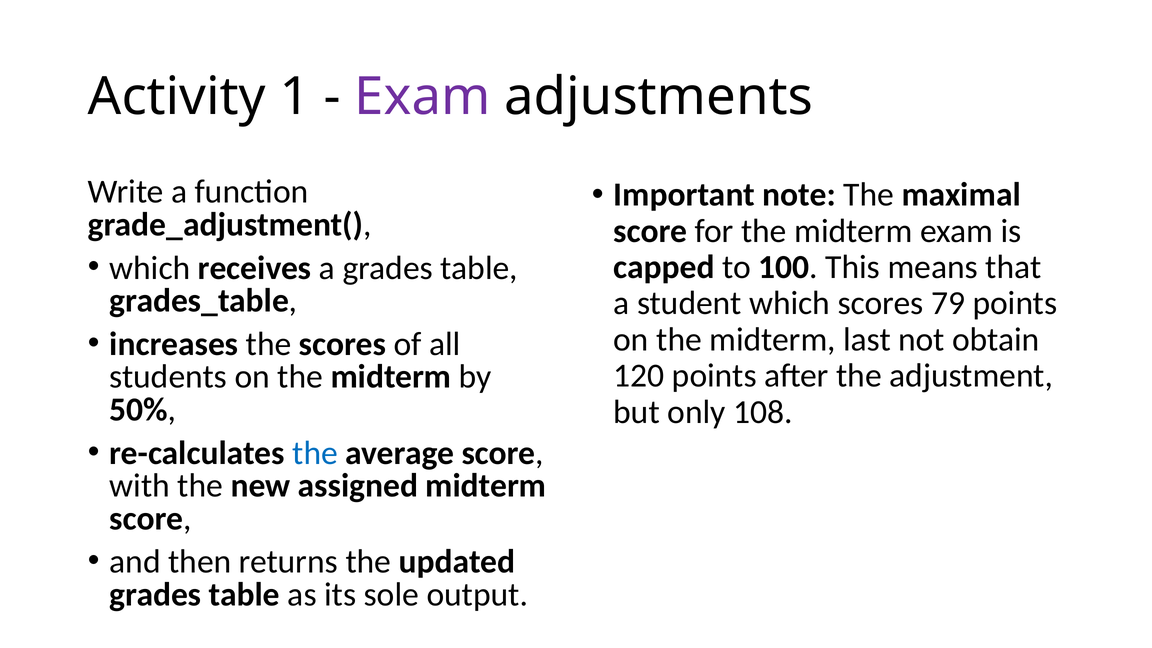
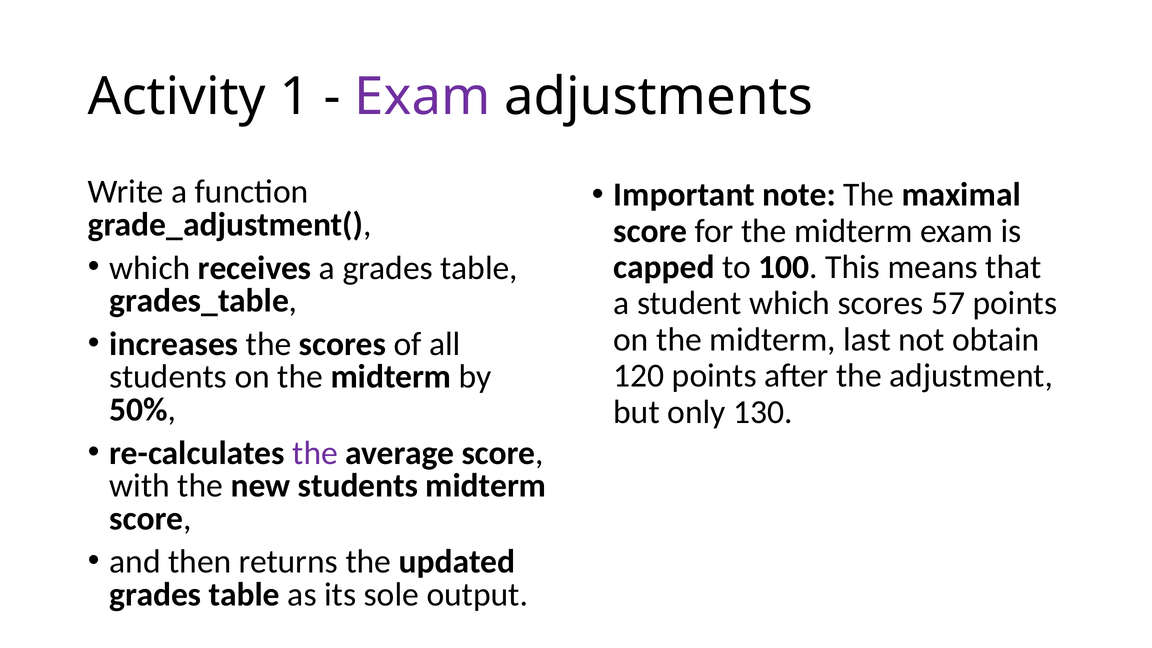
79: 79 -> 57 (948, 303)
108: 108 -> 130 (763, 412)
the colour: blue -> purple (315, 453)
new assigned: assigned -> students (358, 486)
